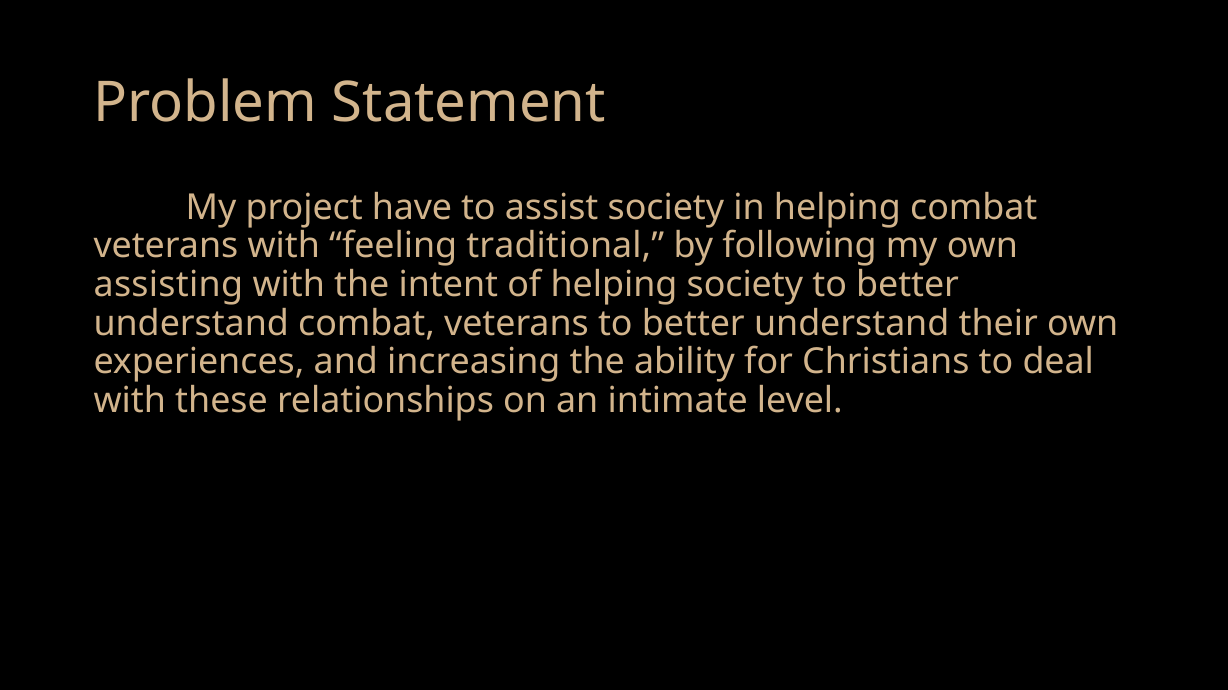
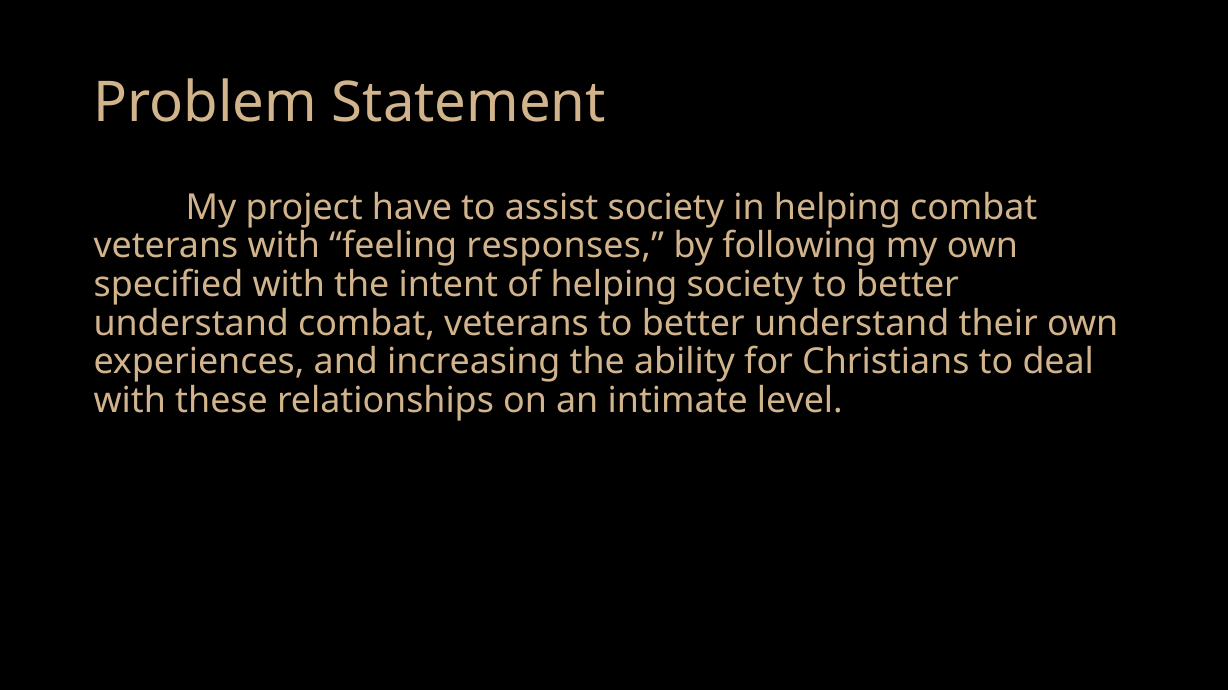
traditional: traditional -> responses (565, 246)
assisting: assisting -> specified (168, 285)
